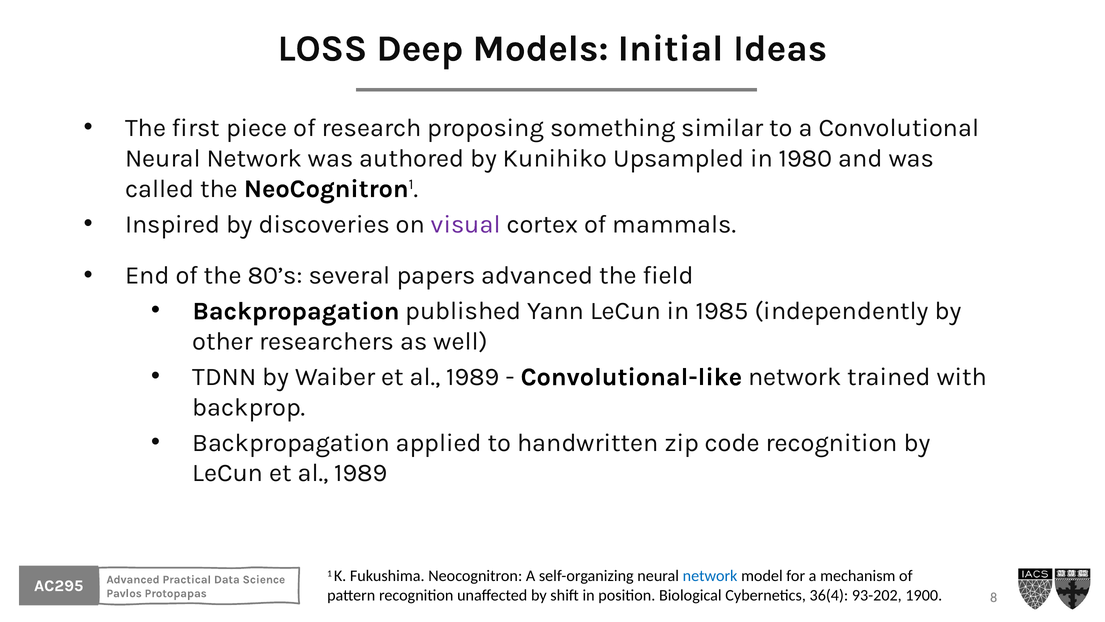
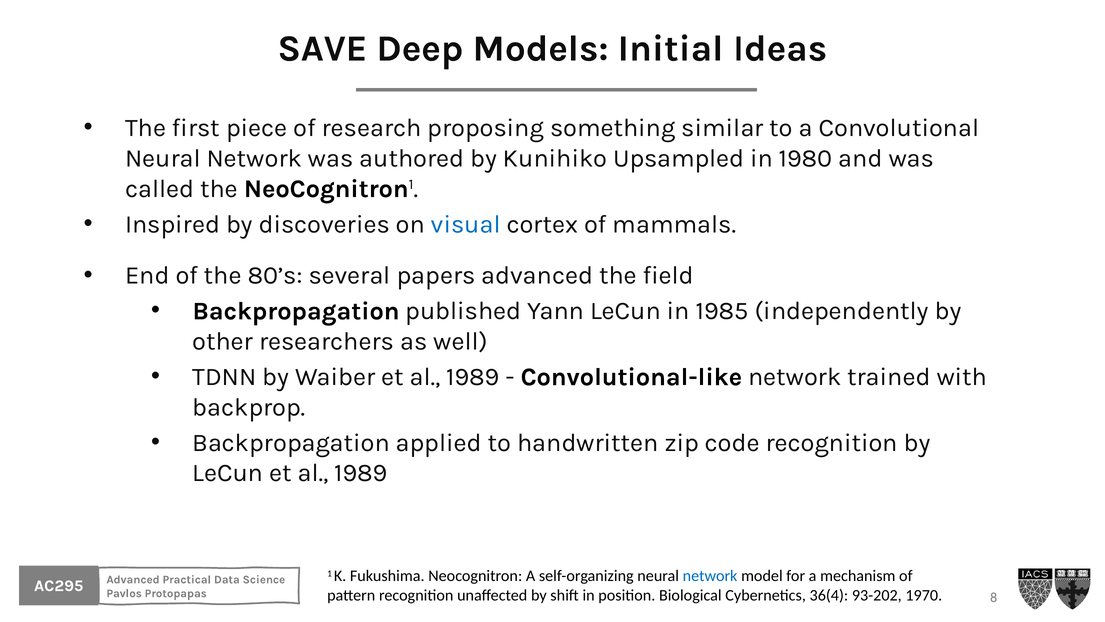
LOSS: LOSS -> SAVE (322, 48)
visual colour: purple -> blue (466, 224)
1900: 1900 -> 1970 (924, 595)
